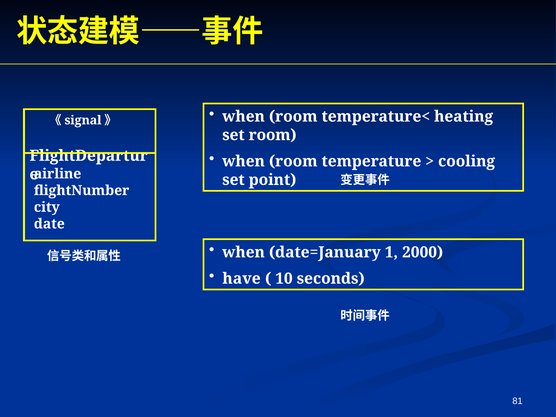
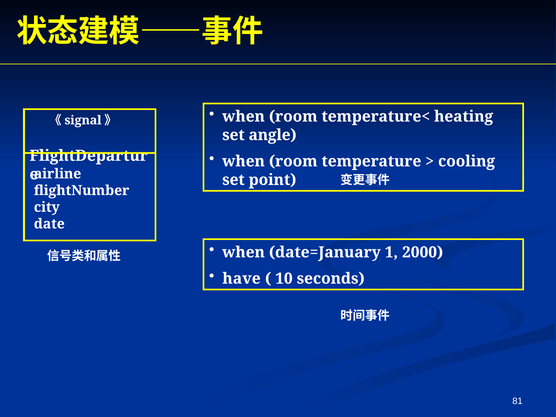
set room: room -> angle (273, 135)
